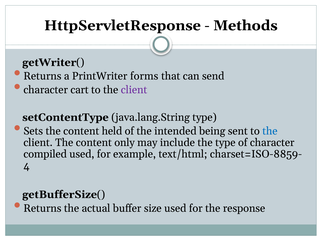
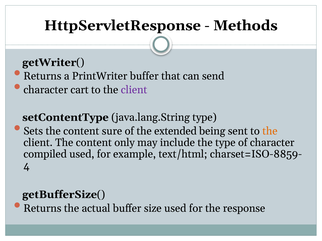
PrintWriter forms: forms -> buffer (144, 76)
held: held -> sure (112, 131)
intended: intended -> extended (175, 131)
the colour: blue -> orange (270, 131)
